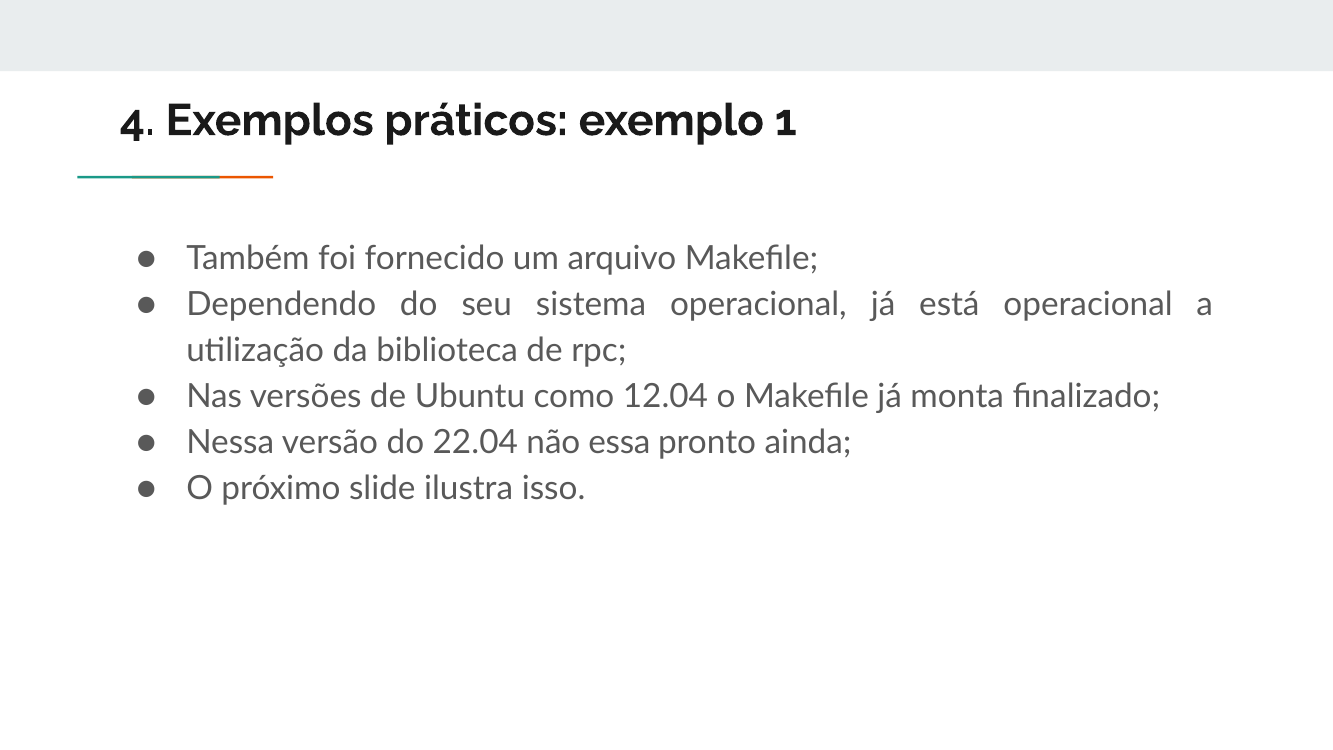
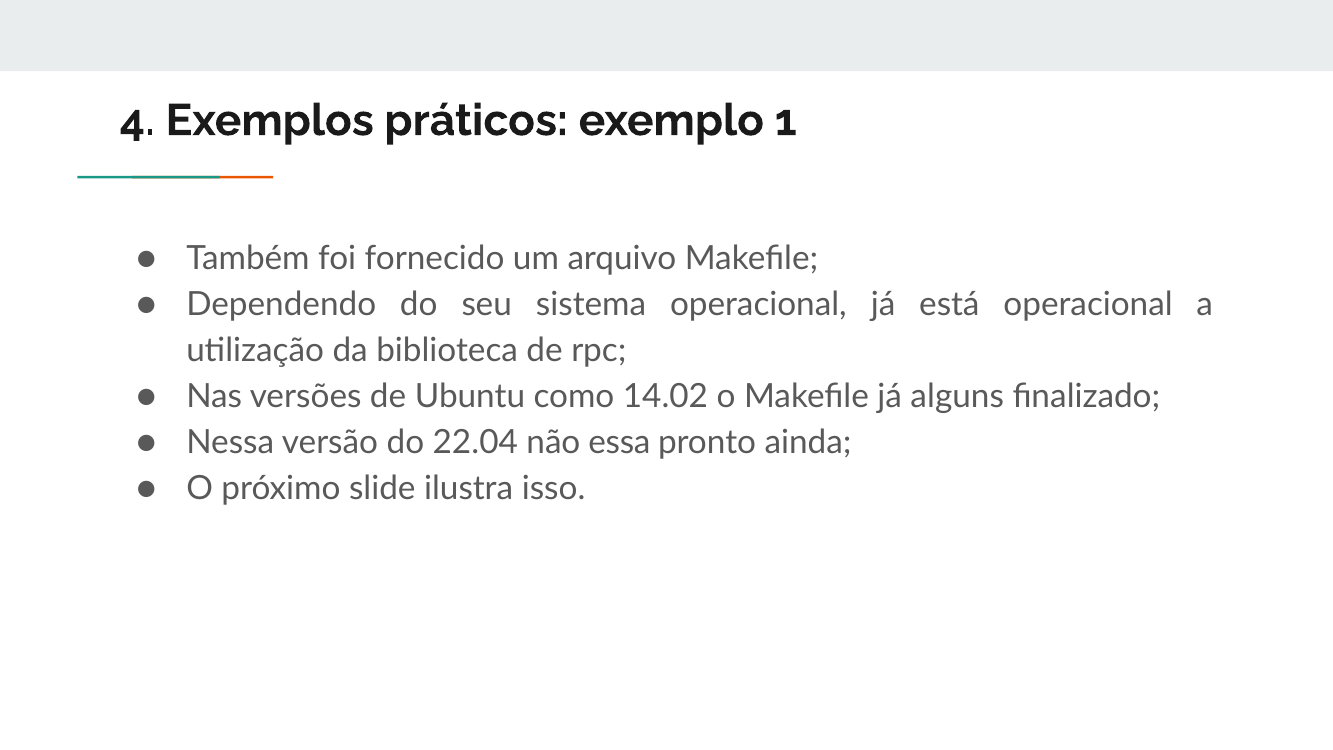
12.04: 12.04 -> 14.02 (665, 397)
monta: monta -> alguns (957, 397)
